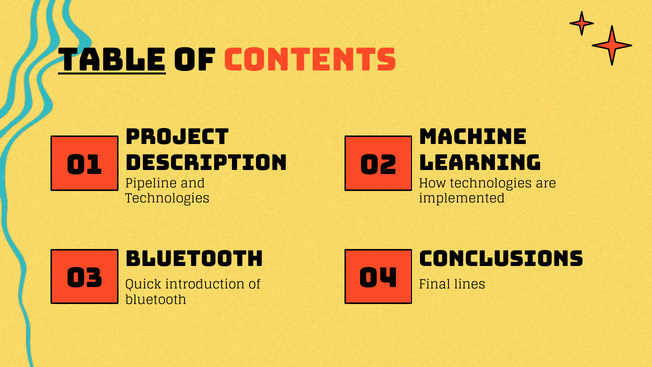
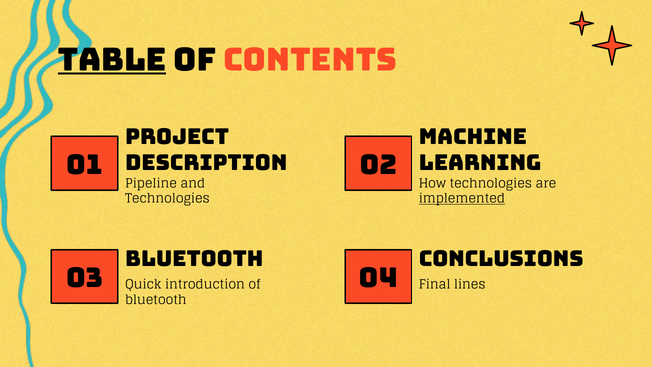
implemented underline: none -> present (462, 199)
